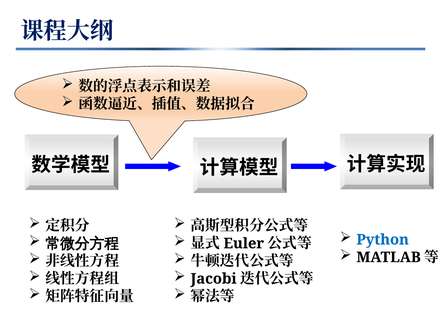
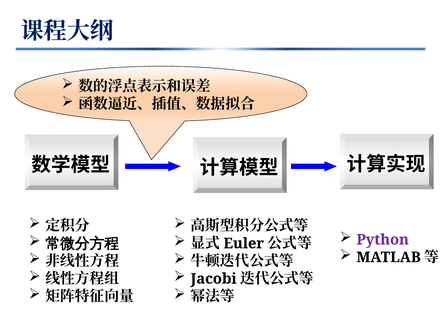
Python colour: blue -> purple (383, 239)
